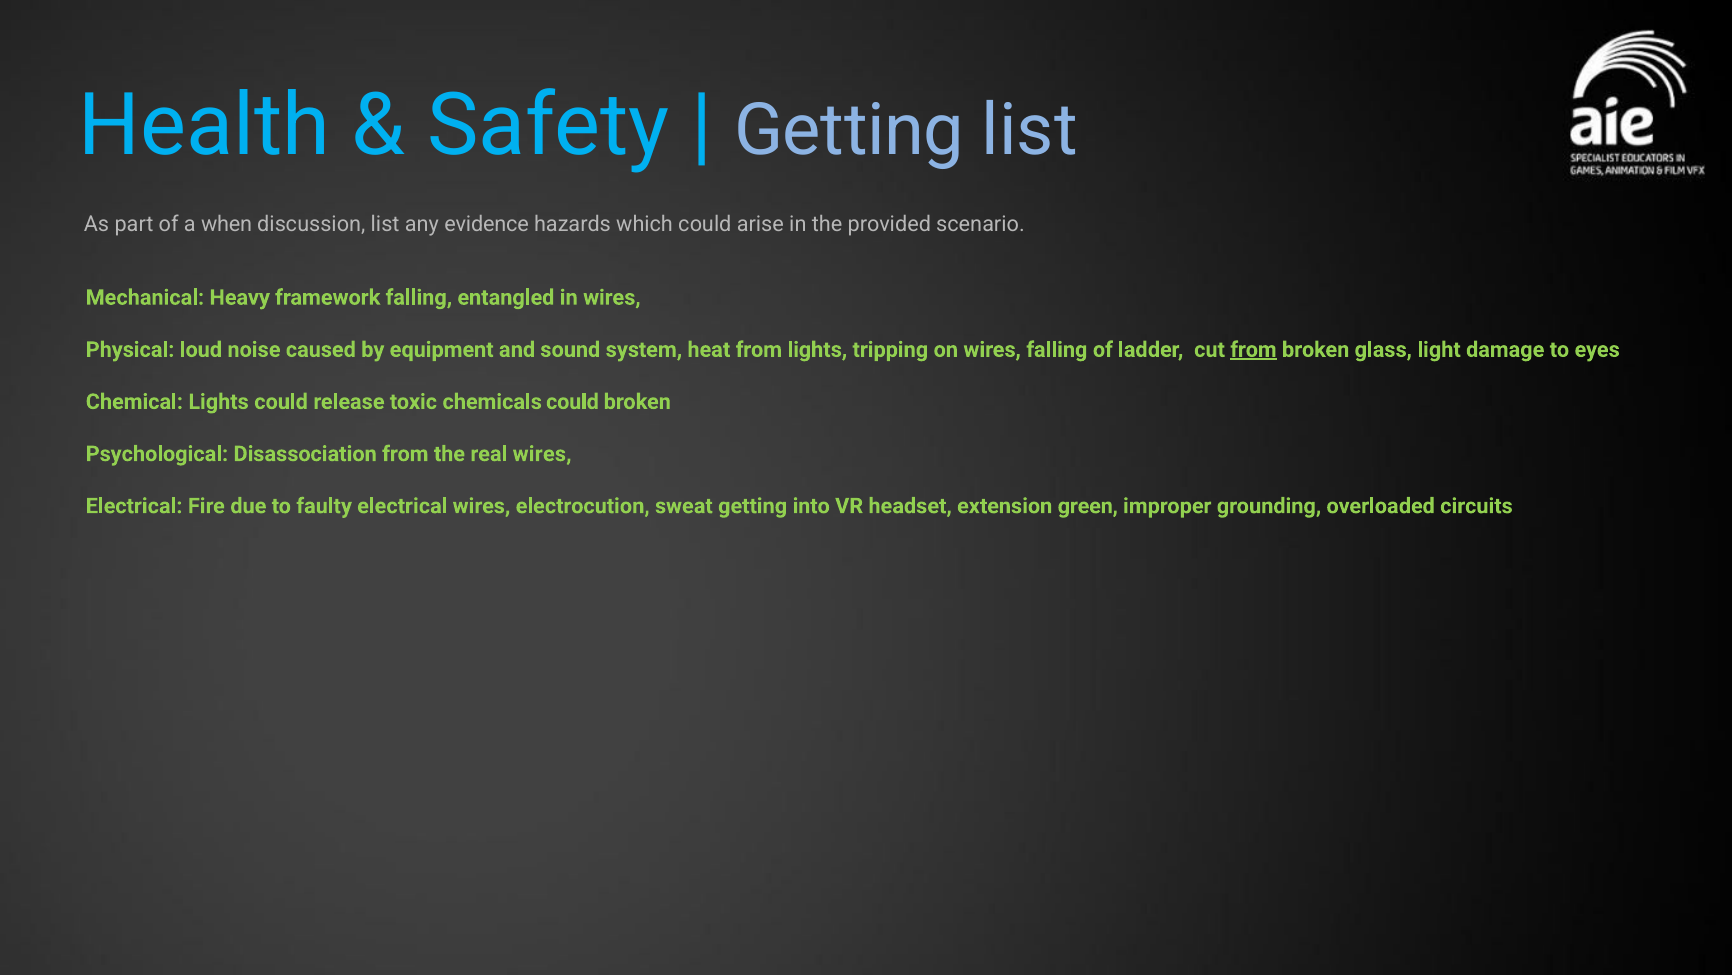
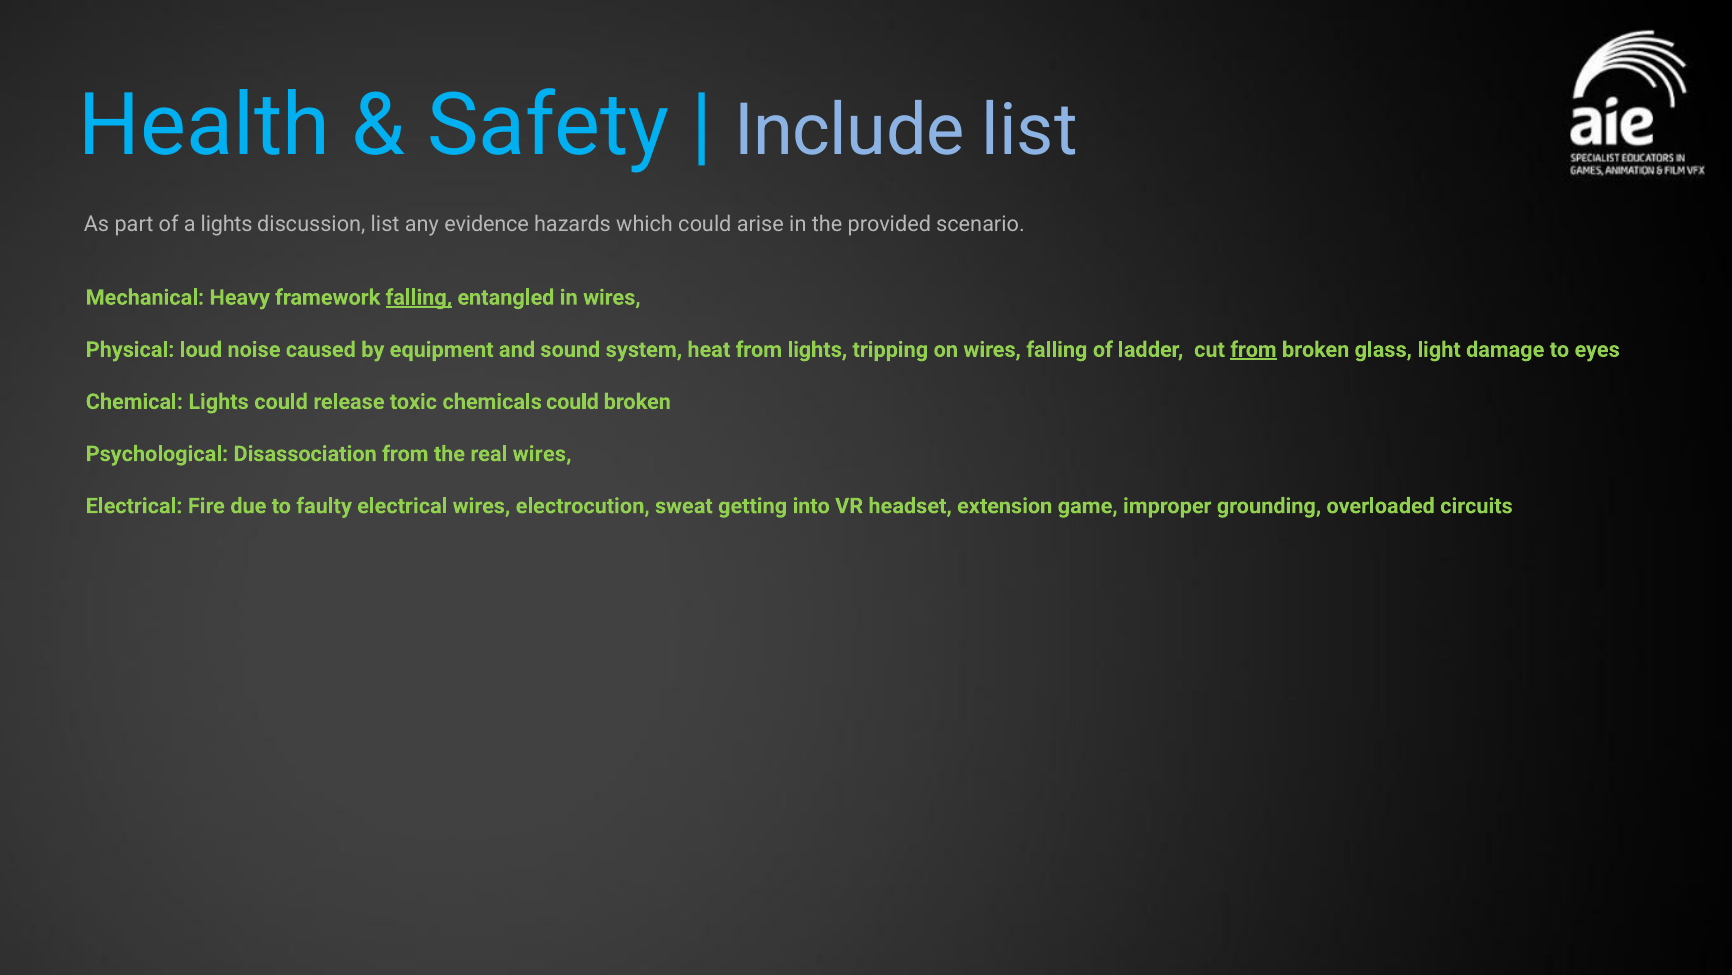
Getting: Getting -> Include (849, 131)
a when: when -> lights (227, 225)
falling underline: none -> present (419, 297)
green: green -> game (1088, 506)
